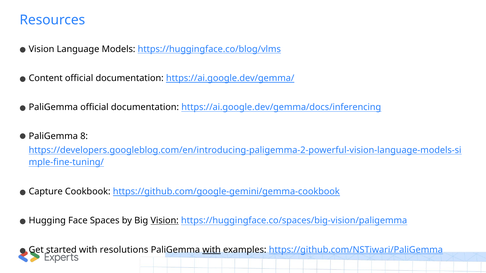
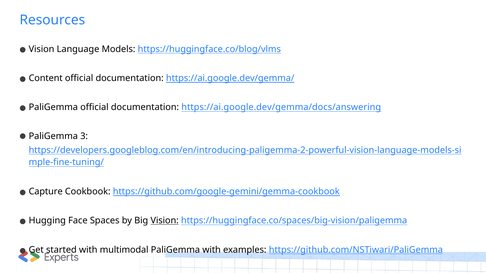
https://ai.google.dev/gemma/docs/inferencing: https://ai.google.dev/gemma/docs/inferencing -> https://ai.google.dev/gemma/docs/answering (281, 107)
8: 8 -> 3 (84, 136)
resolutions: resolutions -> multimodal (124, 250)
with underline: present -> none (212, 250)
